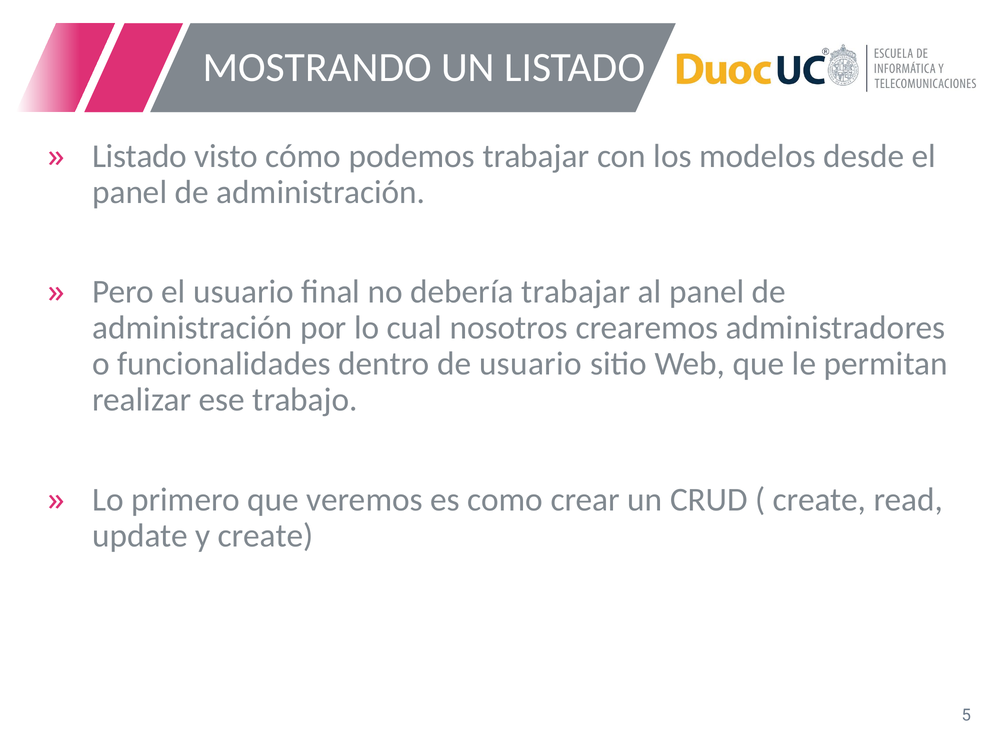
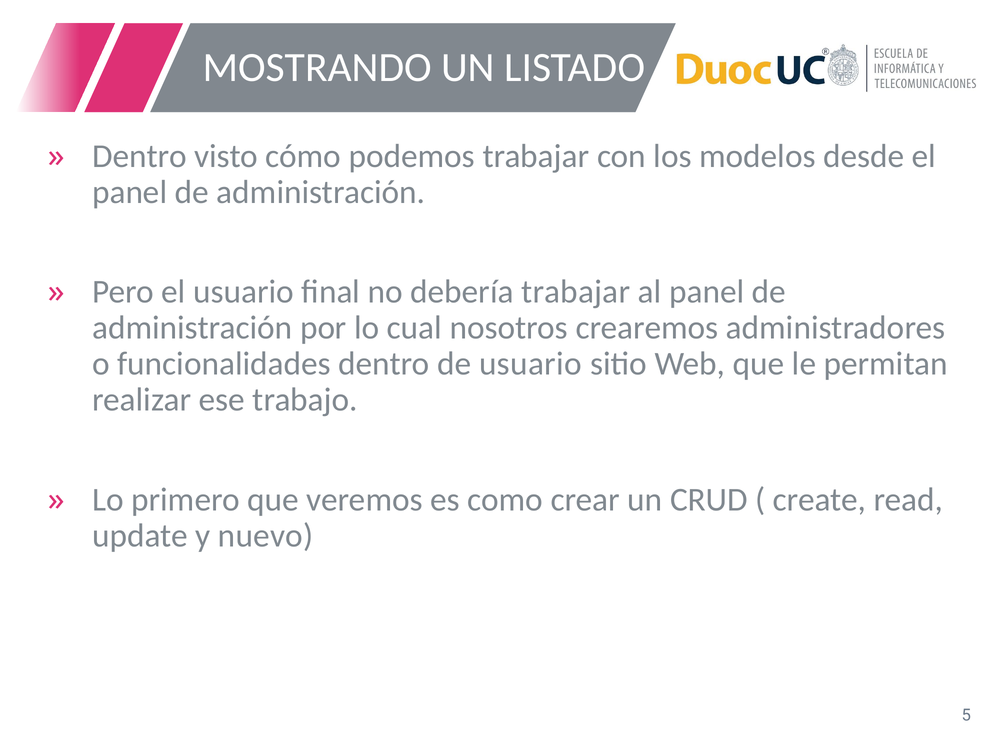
Listado: Listado -> Dentro (139, 156)
y create: create -> nuevo (266, 536)
